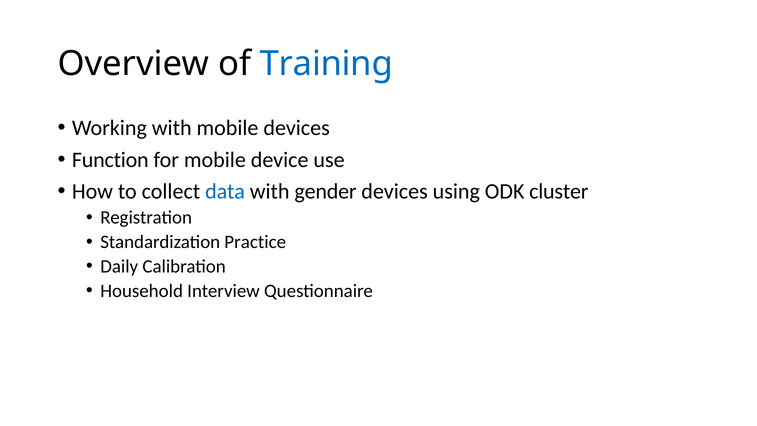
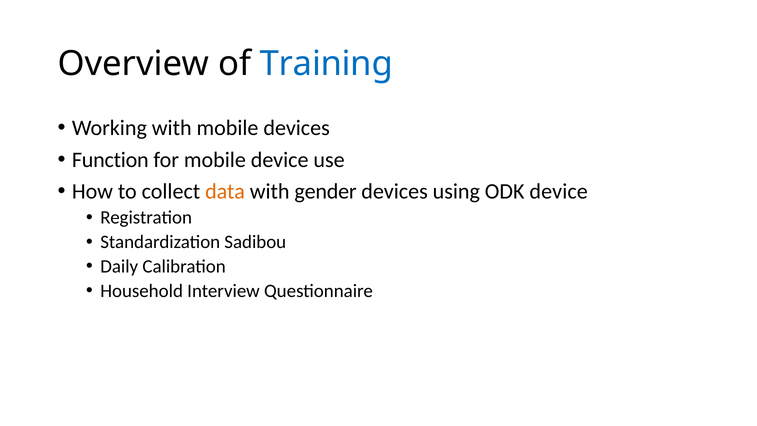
data colour: blue -> orange (225, 191)
ODK cluster: cluster -> device (559, 191)
Practice: Practice -> Sadibou (255, 242)
